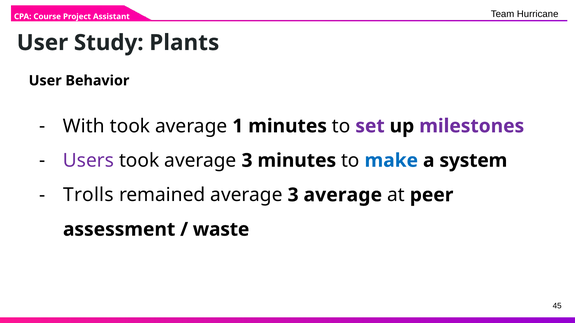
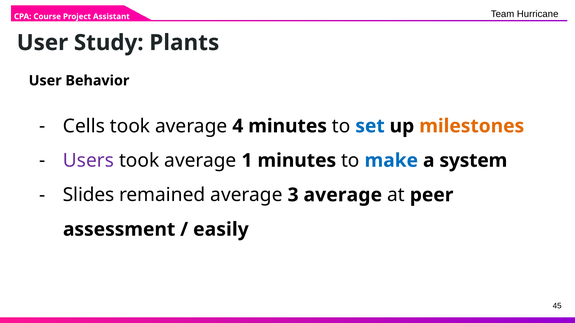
With: With -> Cells (84, 126)
1: 1 -> 4 (238, 126)
set colour: purple -> blue (370, 126)
milestones colour: purple -> orange (472, 126)
took average 3: 3 -> 1 (247, 161)
Trolls: Trolls -> Slides (89, 195)
waste: waste -> easily (221, 230)
